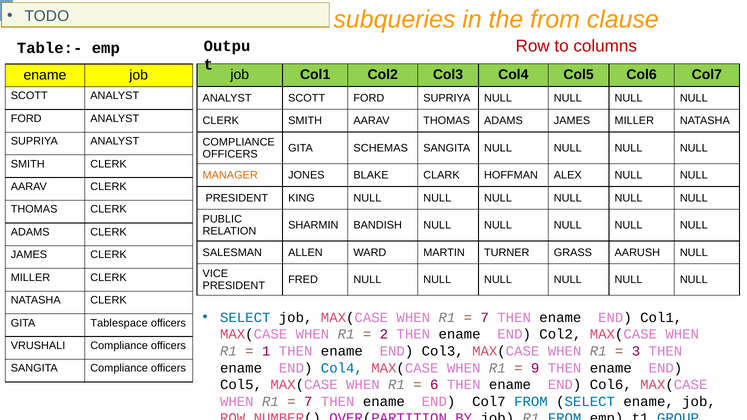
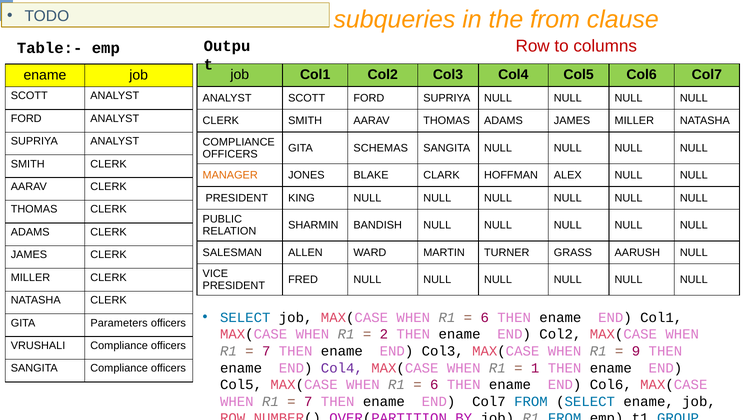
7: 7 -> 6 (485, 318)
Tablespace: Tablespace -> Parameters (119, 323)
1: 1 -> 7 (266, 351)
3: 3 -> 9 (636, 351)
Col4 colour: blue -> purple (342, 368)
9: 9 -> 1 (535, 368)
